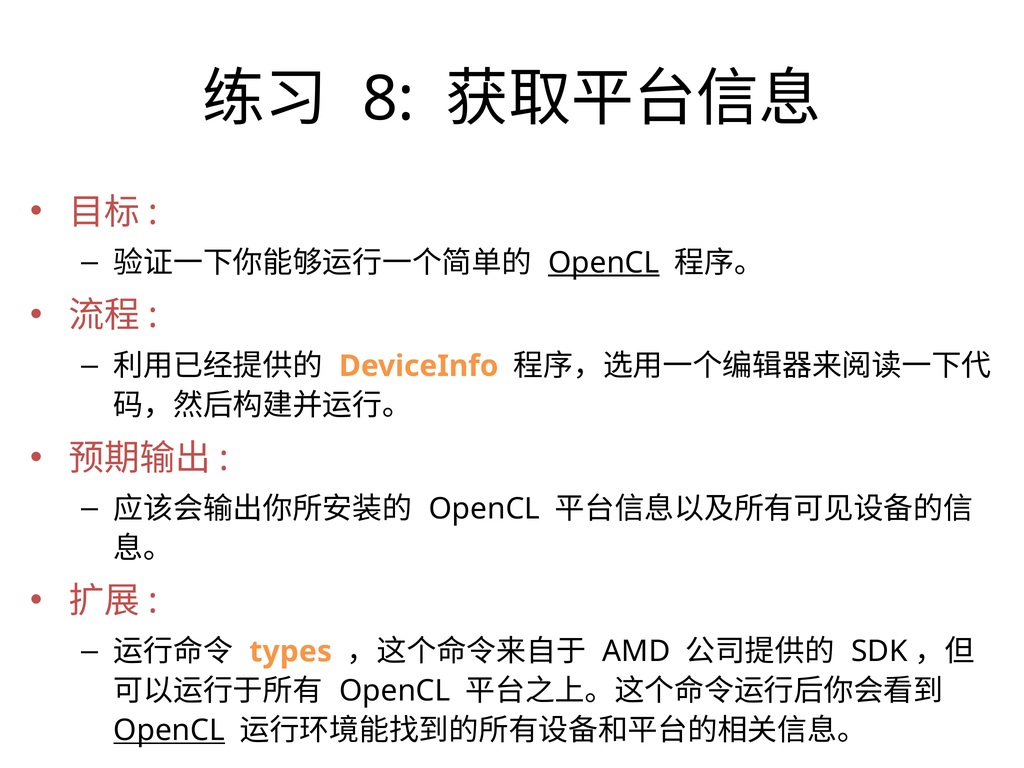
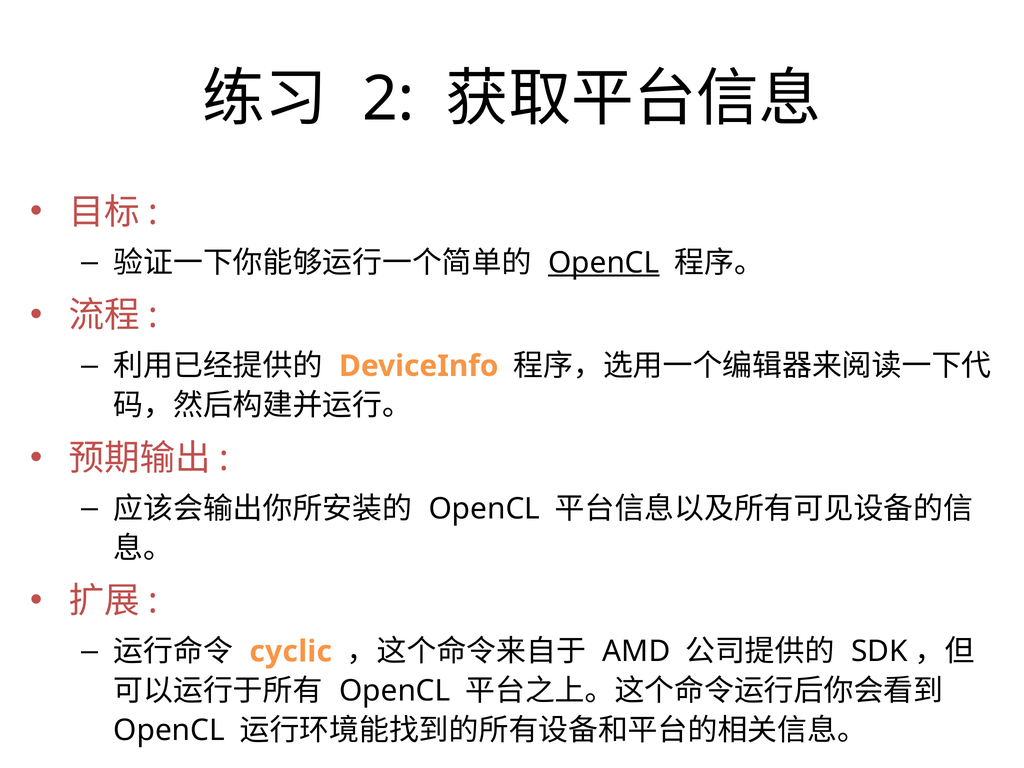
8: 8 -> 2 (388, 99)
types: types -> cyclic (291, 652)
OpenCL underline: present -> none (169, 730)
